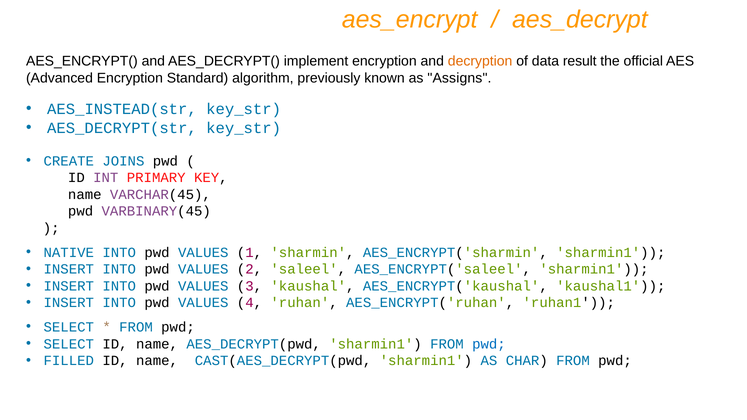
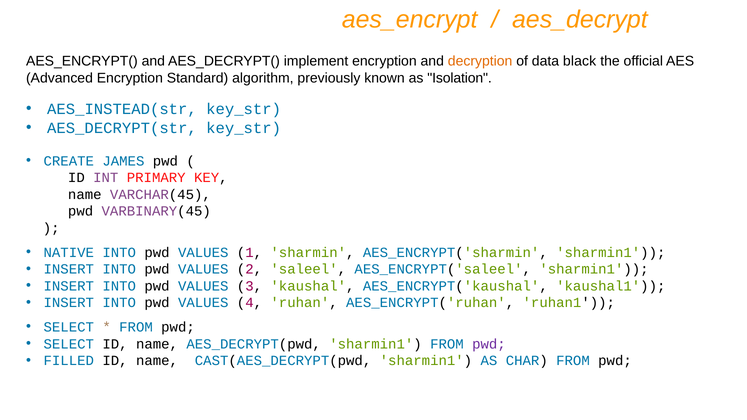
result: result -> black (580, 61)
Assigns: Assigns -> Isolation (460, 78)
JOINS: JOINS -> JAMES (123, 161)
pwd colour: blue -> purple (489, 344)
